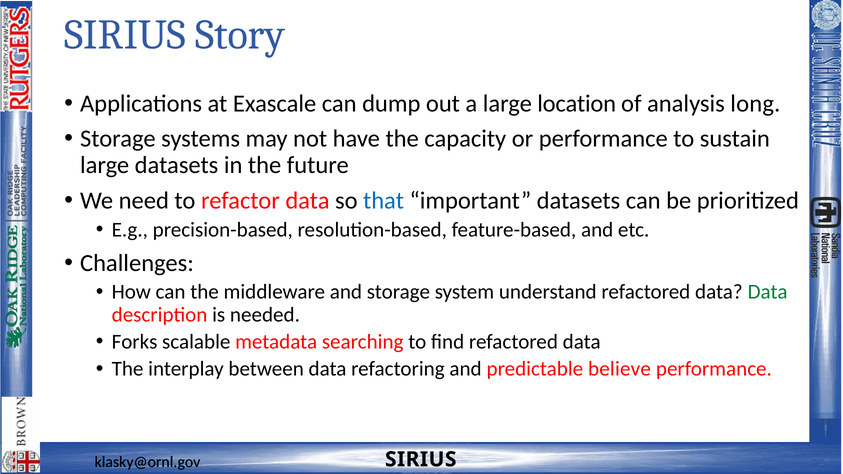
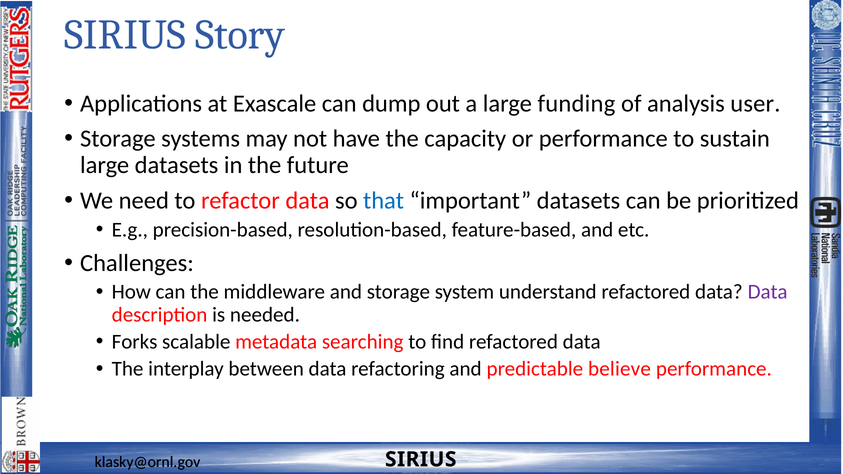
location: location -> funding (576, 103)
long: long -> user (755, 103)
Data colour: green -> purple (768, 292)
